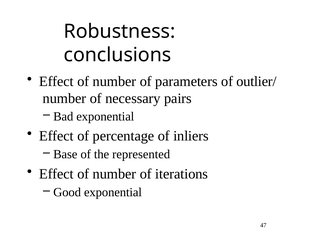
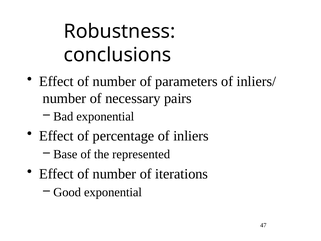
outlier/: outlier/ -> inliers/ (256, 81)
